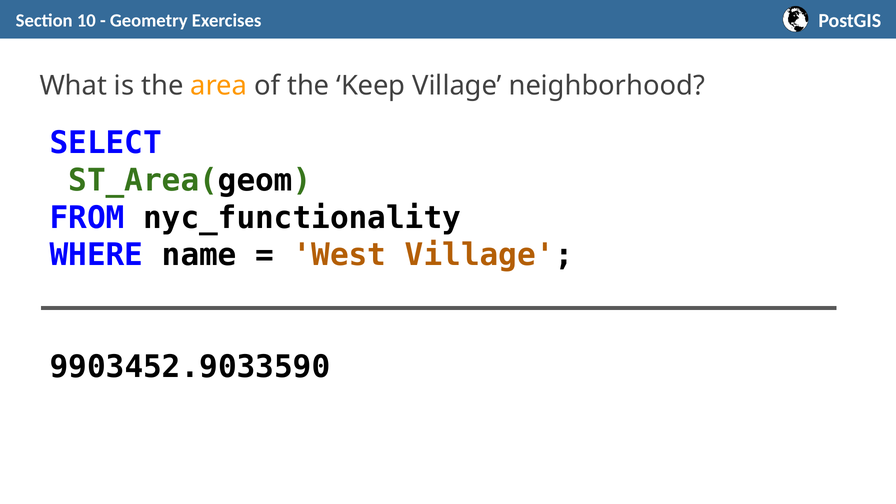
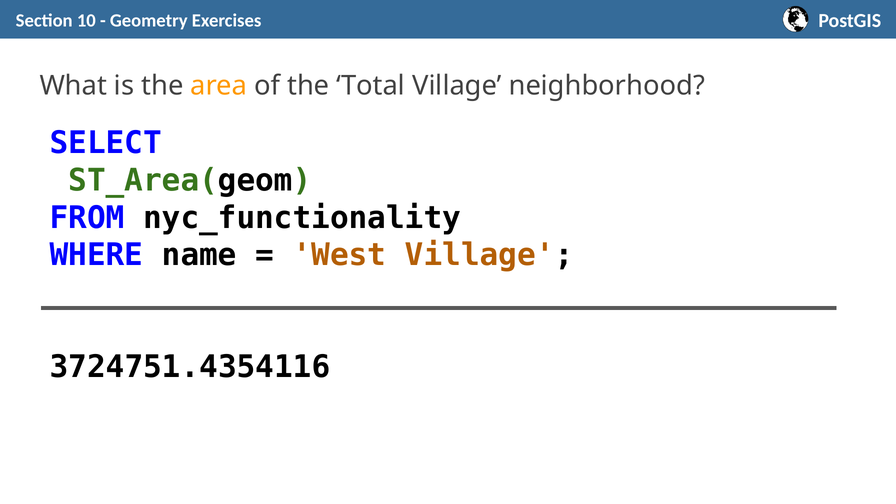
Keep: Keep -> Total (371, 86)
9903452.9033590: 9903452.9033590 -> 3724751.4354116 (190, 367)
